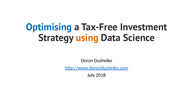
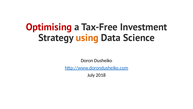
Optimising colour: blue -> red (49, 27)
